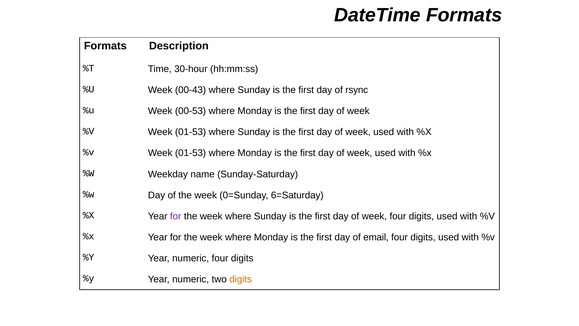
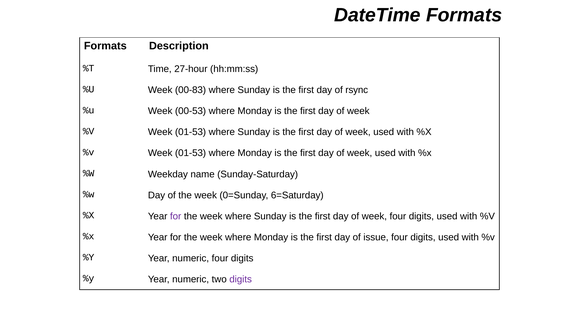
30-hour: 30-hour -> 27-hour (191, 69)
00-43: 00-43 -> 00-83 (191, 90)
email: email -> issue (376, 237)
digits colour: orange -> purple (241, 279)
